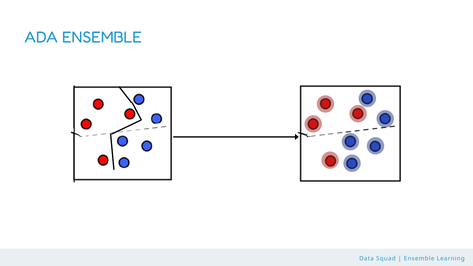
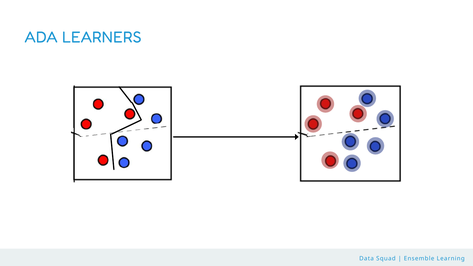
ADA ENSEMBLE: ENSEMBLE -> LEARNERS (102, 37)
